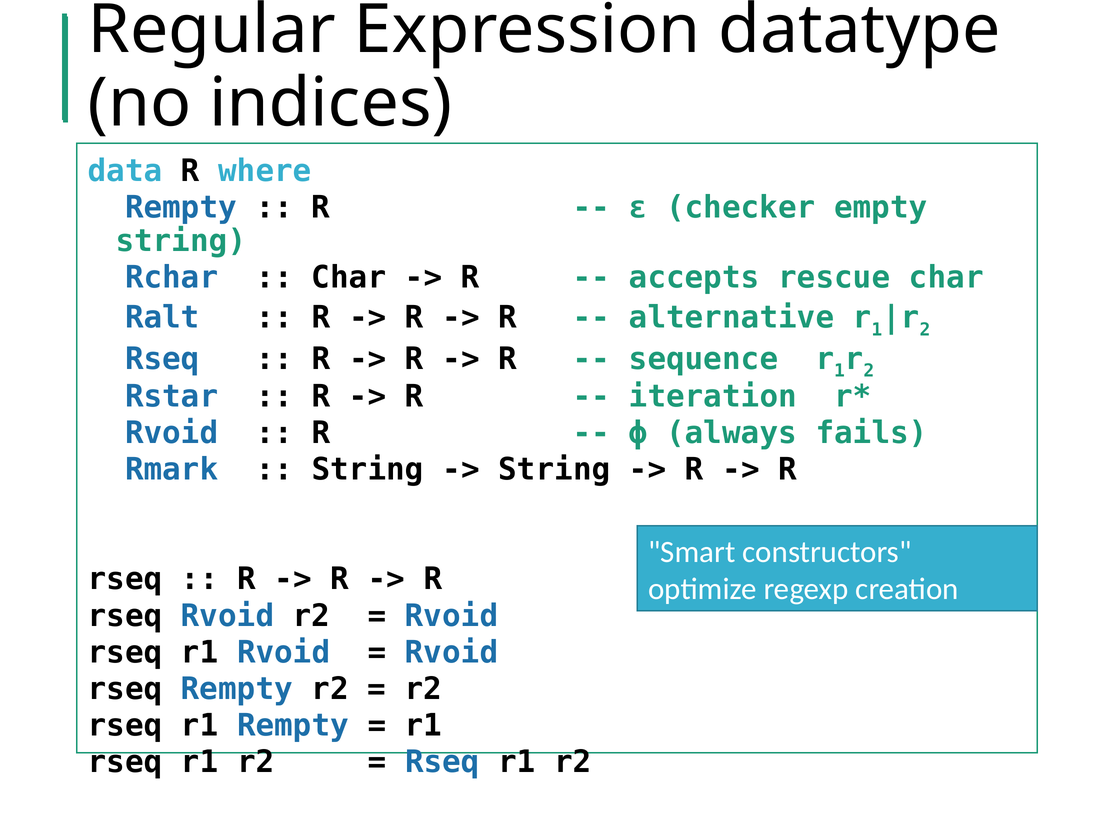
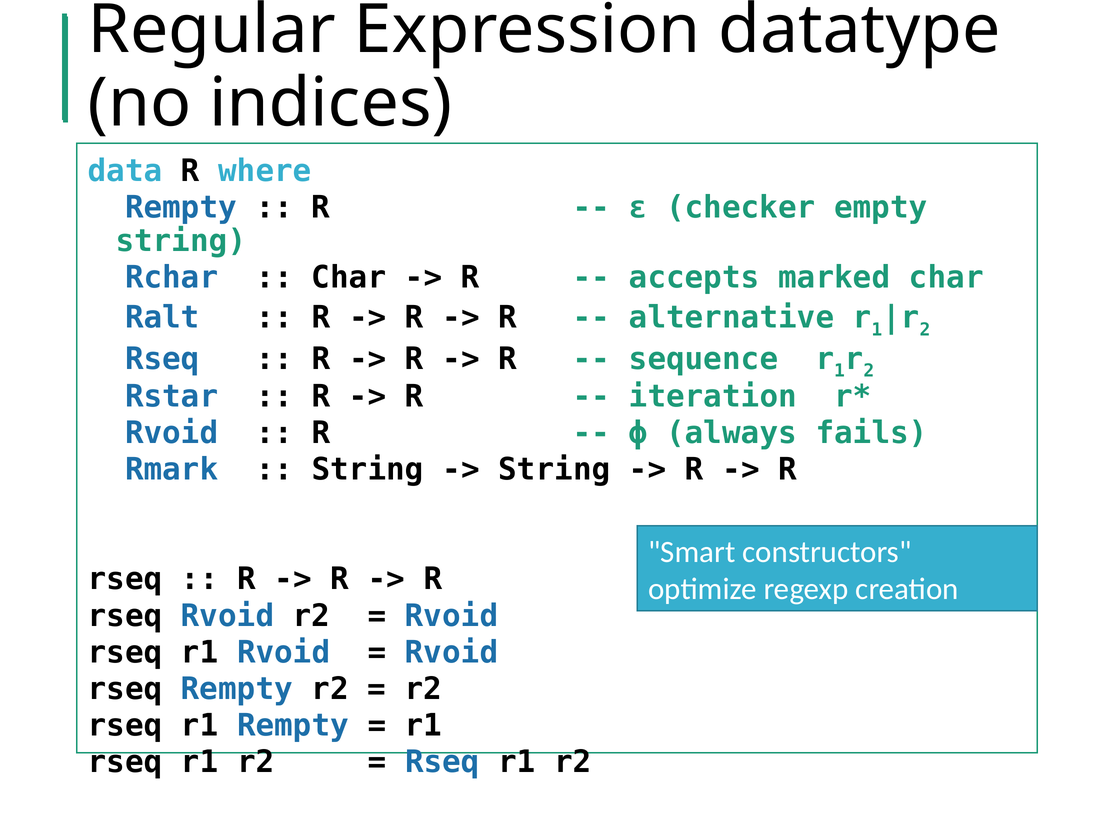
rescue: rescue -> marked (834, 277)
